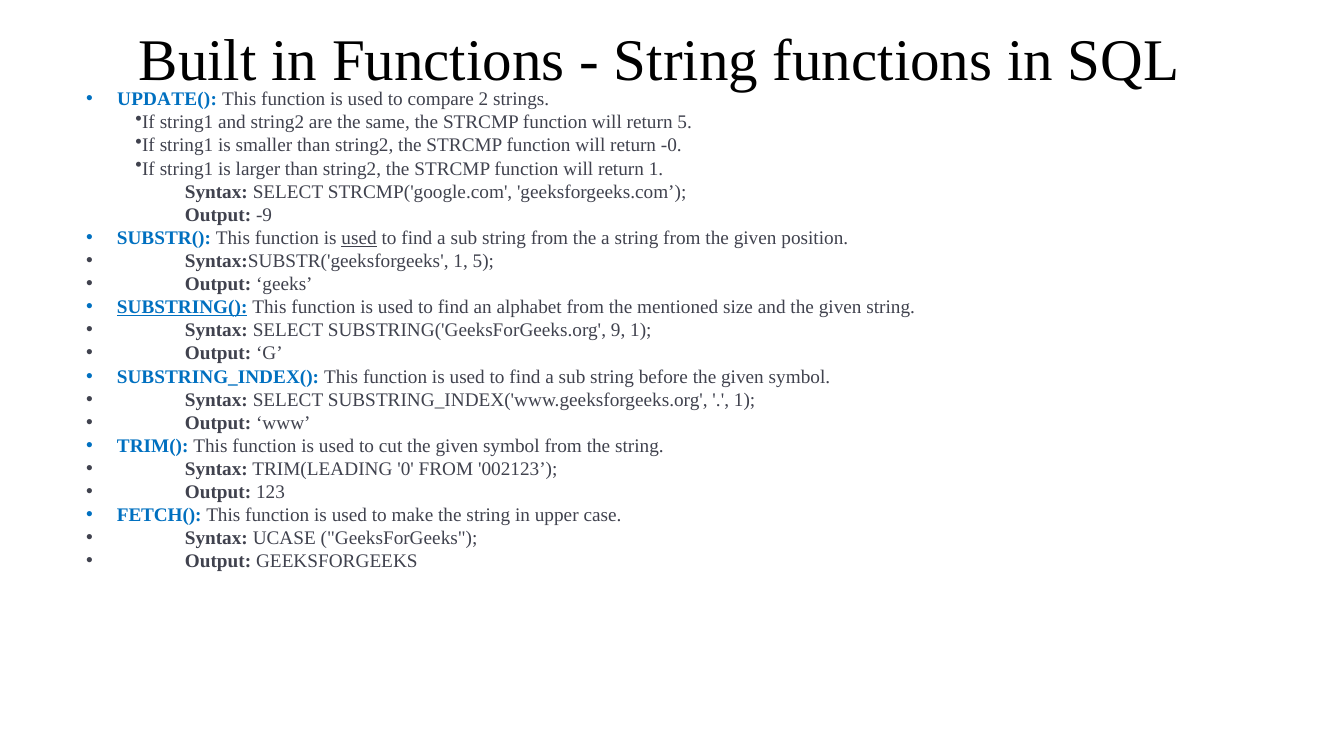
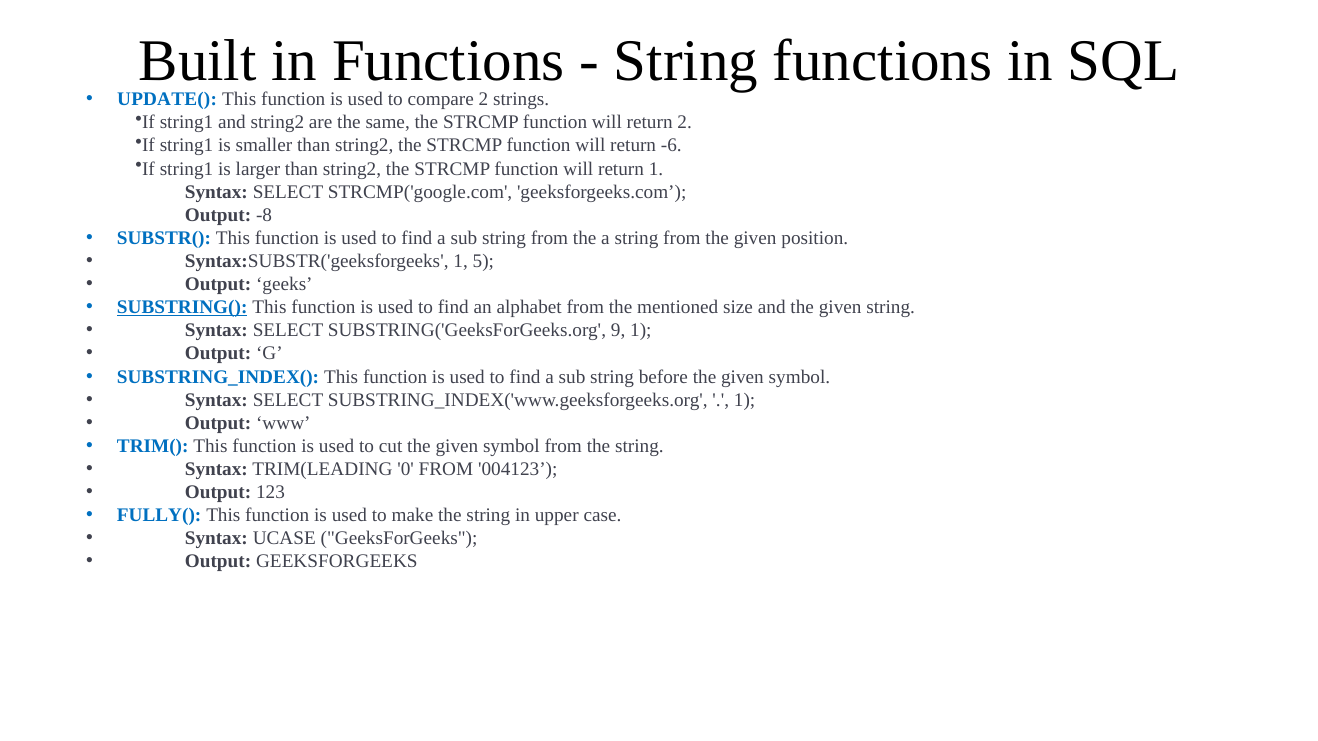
return 5: 5 -> 2 (685, 123)
-0: -0 -> -6 (671, 146)
-9: -9 -> -8 (264, 215)
used underline: present -> none (359, 238)
002123: 002123 -> 004123 (518, 469)
FETCH(: FETCH( -> FULLY( (159, 516)
